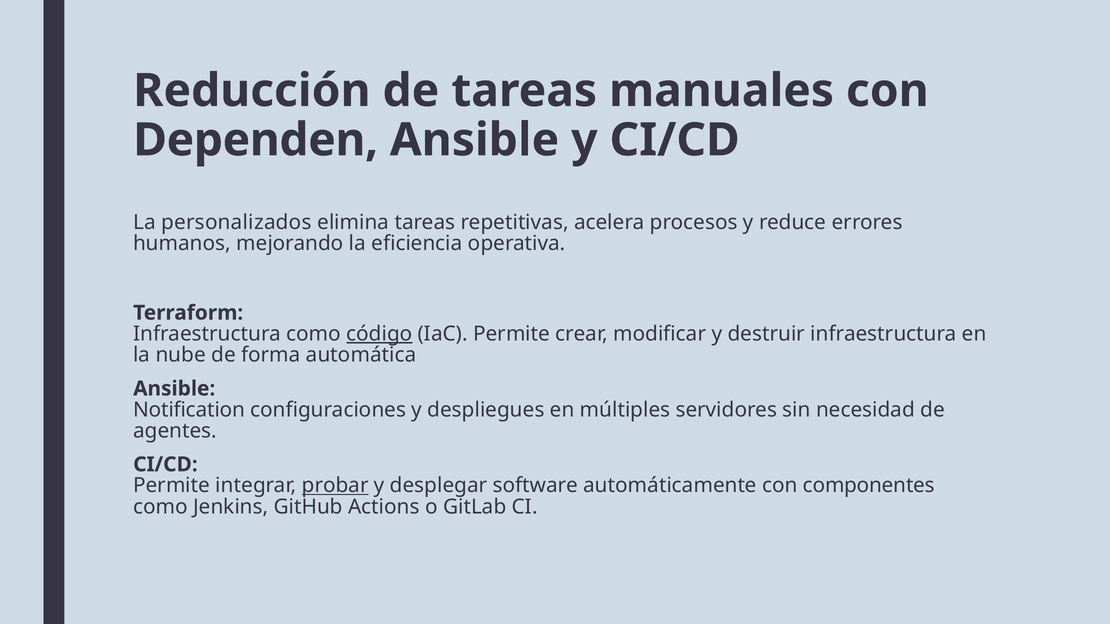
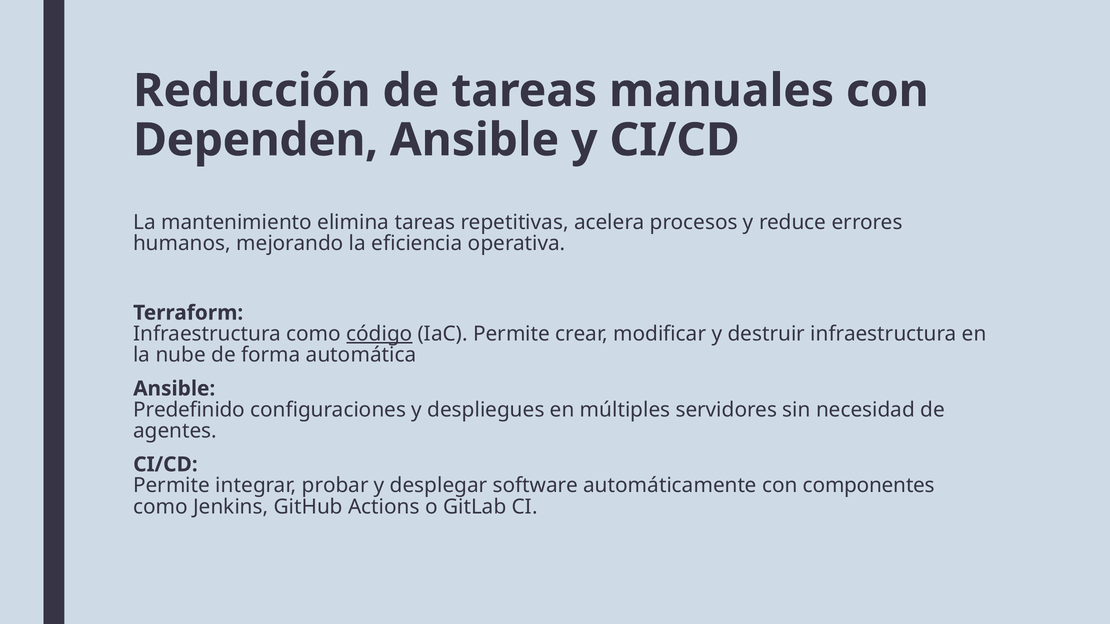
personalizados: personalizados -> mantenimiento (237, 222)
Notification: Notification -> Predefinido (189, 410)
probar underline: present -> none (335, 486)
